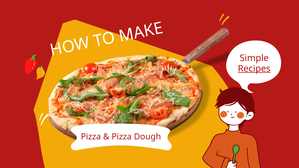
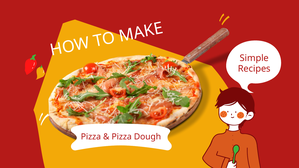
Recipes underline: present -> none (254, 69)
